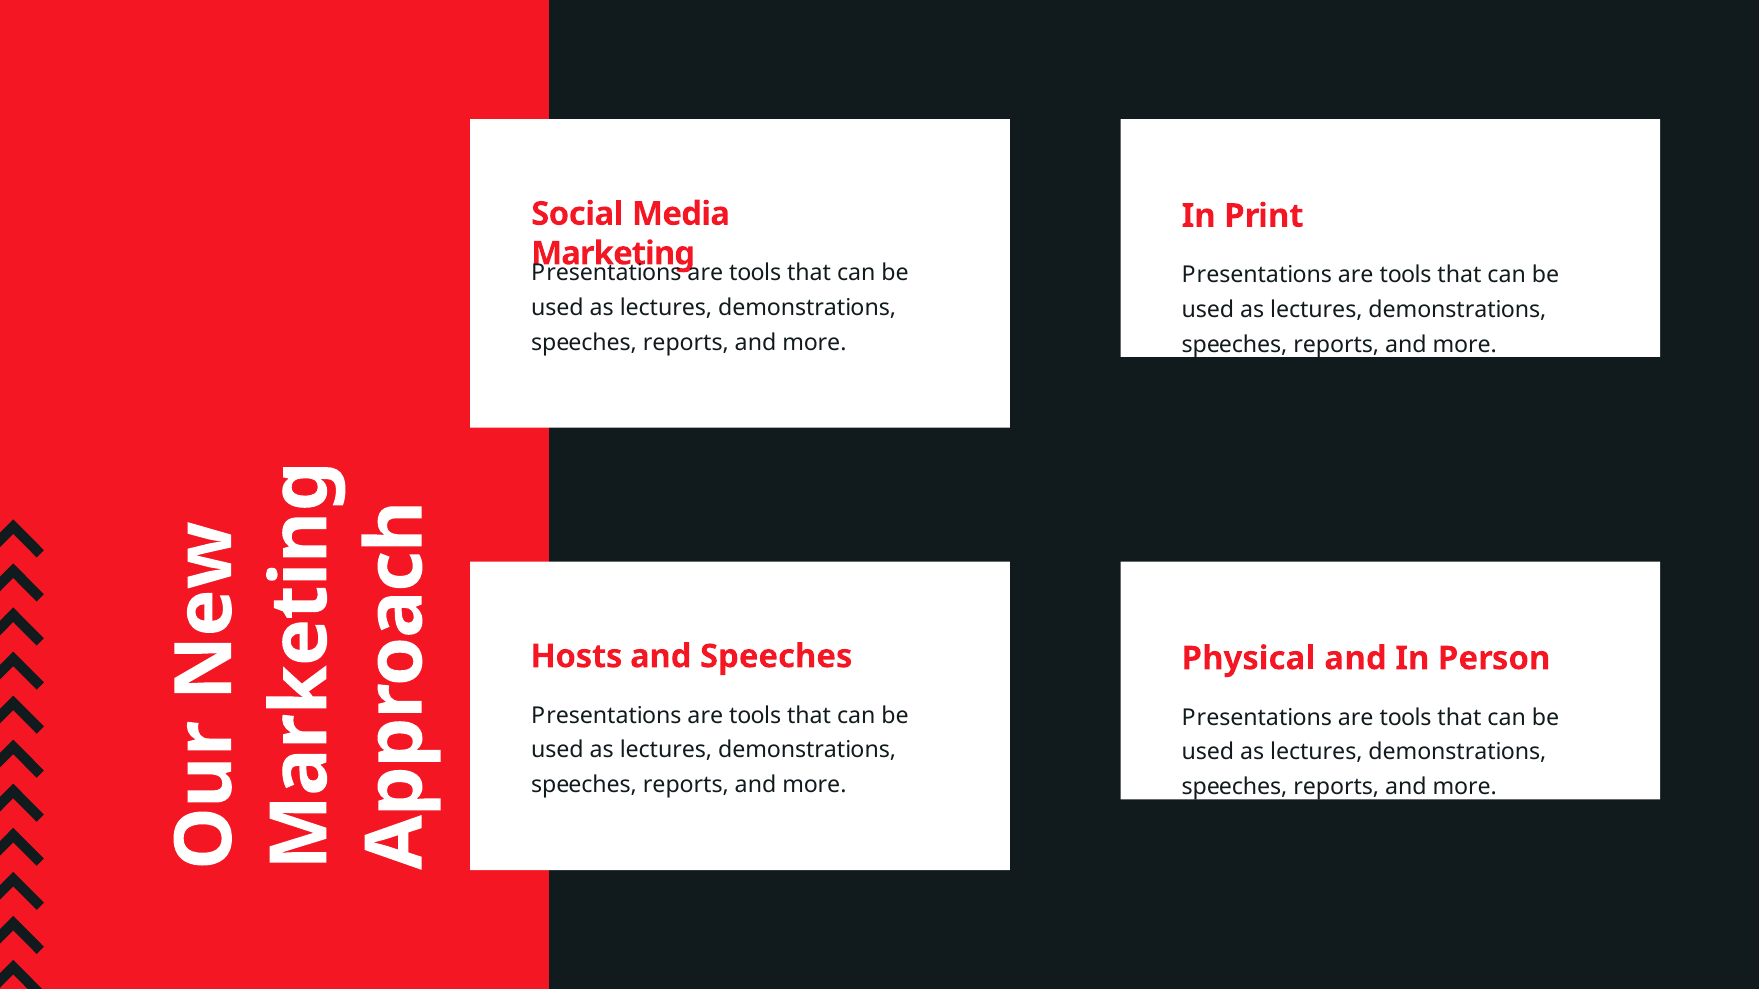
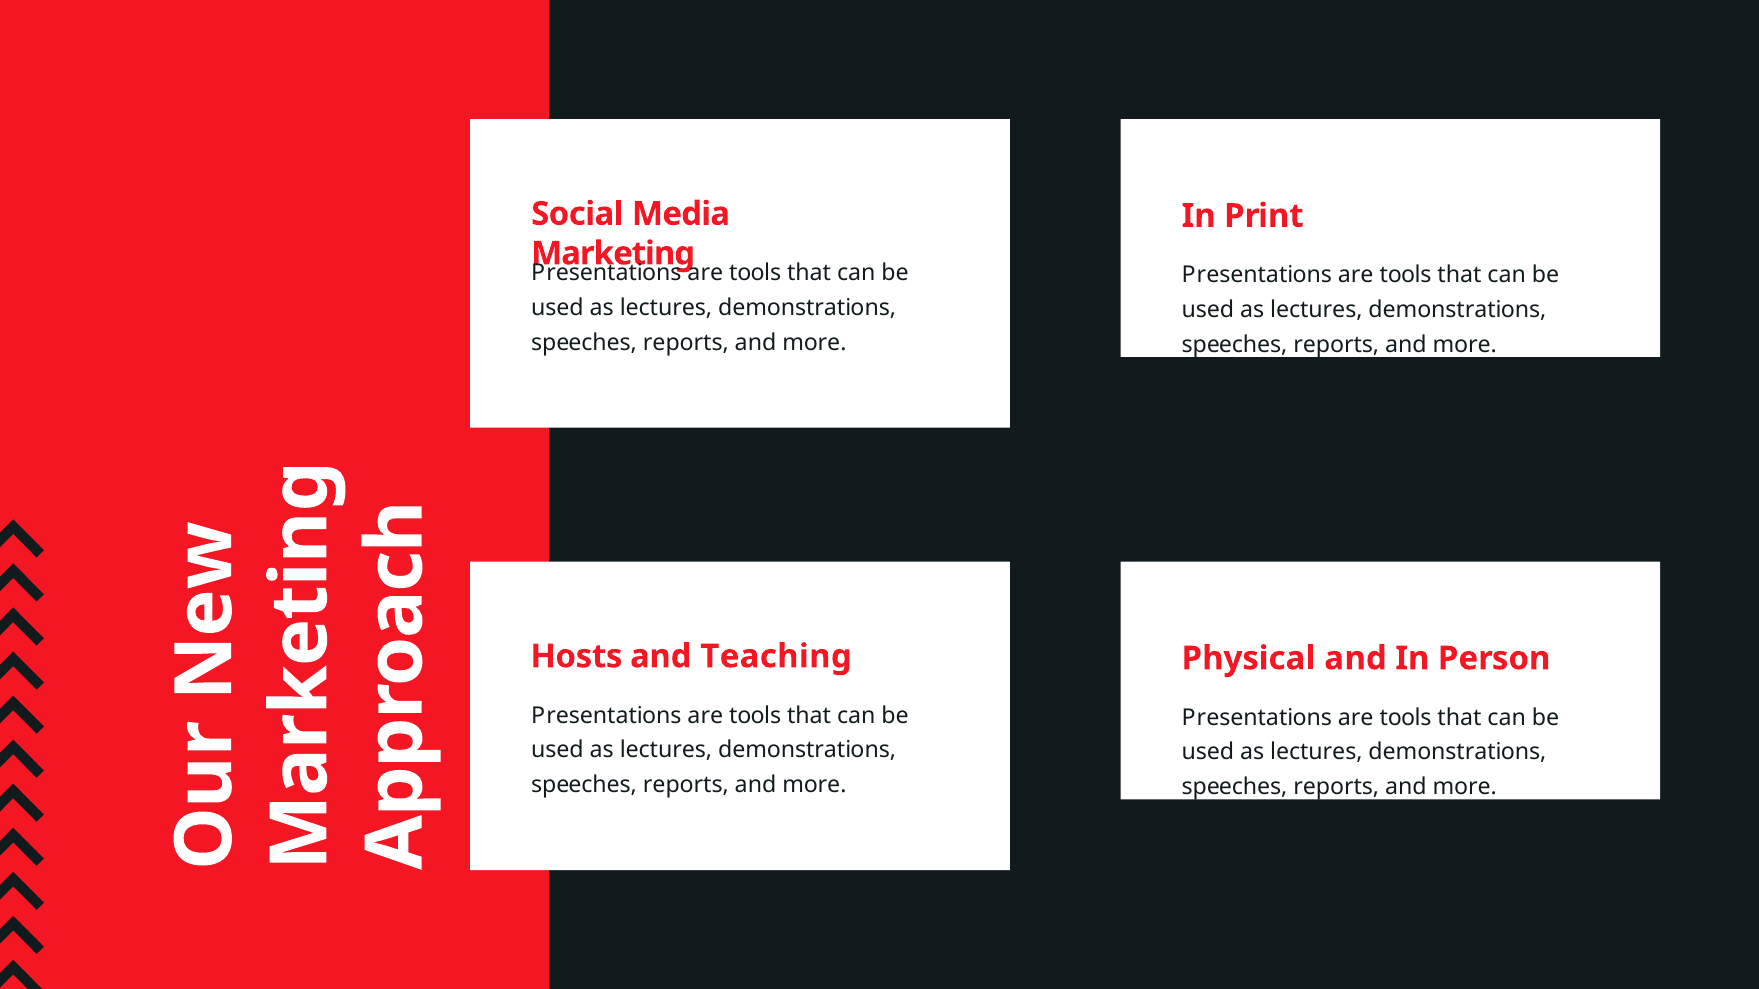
and Speeches: Speeches -> Teaching (776, 657)
